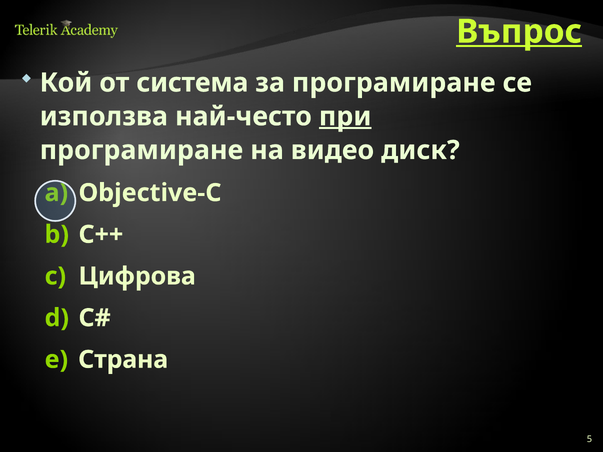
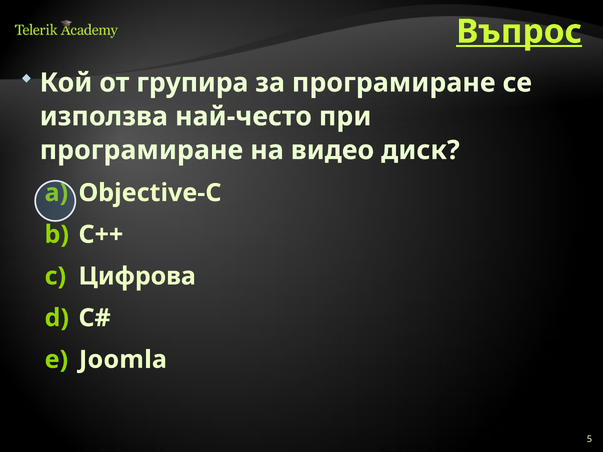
система: система -> групира (192, 83)
при underline: present -> none (345, 117)
Страна: Страна -> Joomla (123, 360)
